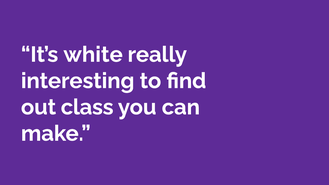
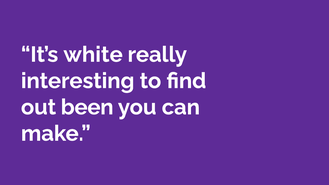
class: class -> been (87, 107)
